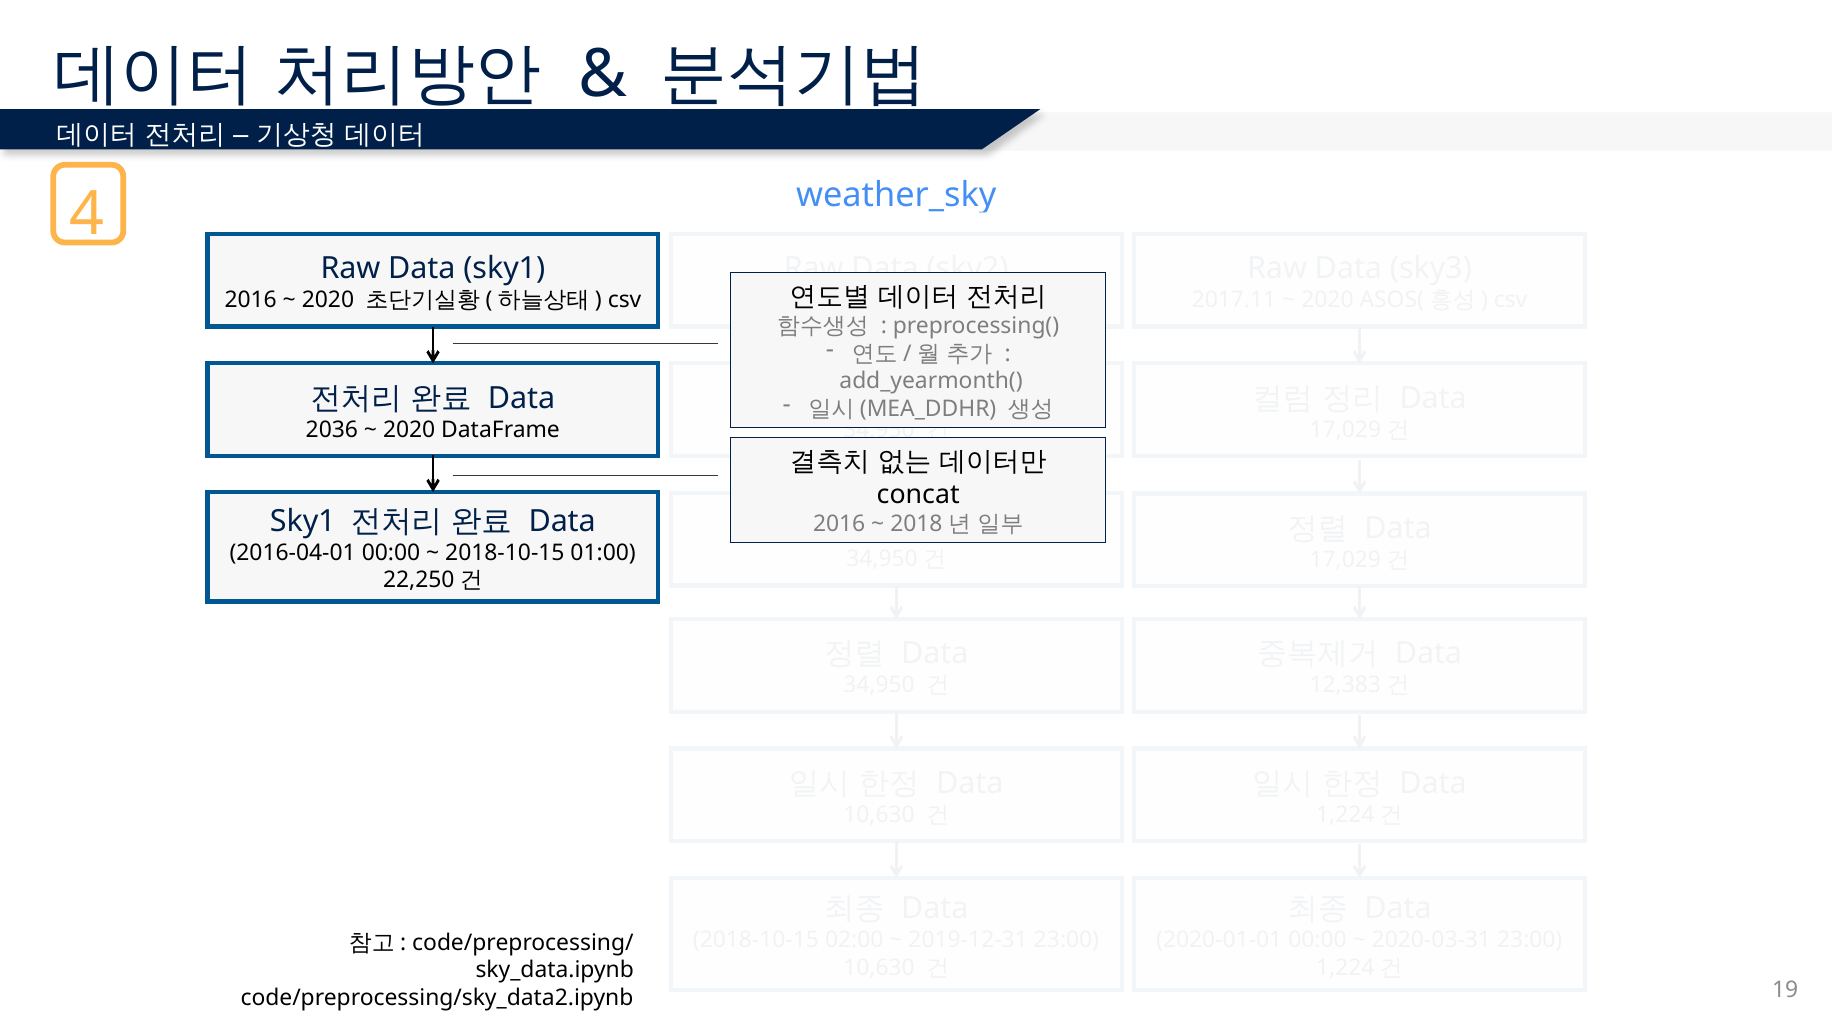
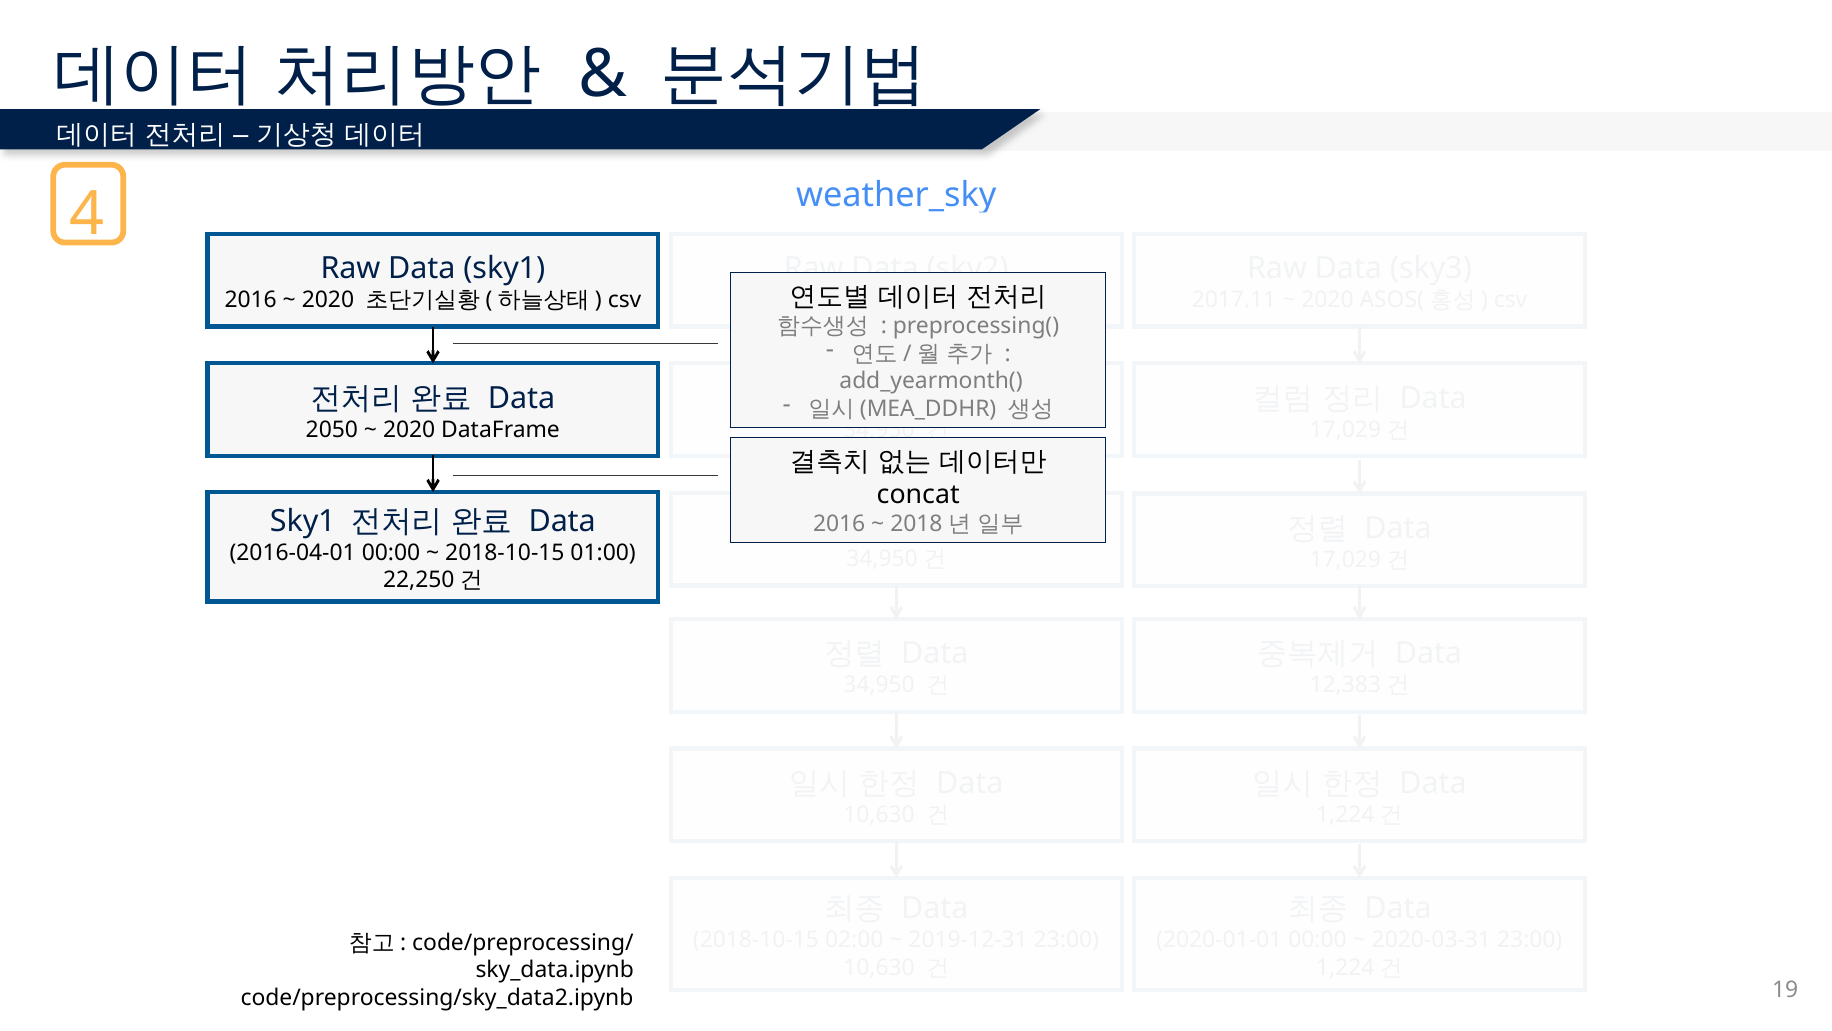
2036: 2036 -> 2050 (332, 429)
